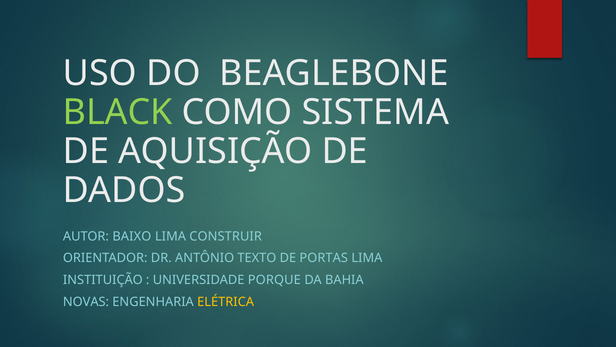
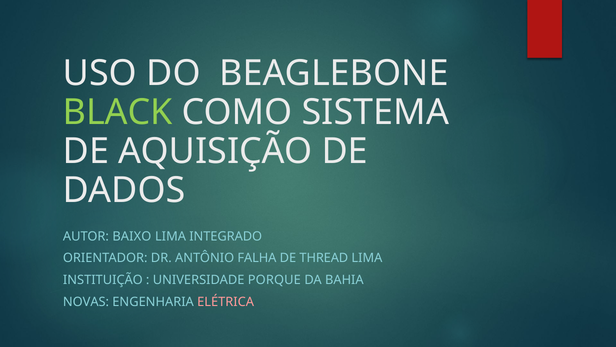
CONSTRUIR: CONSTRUIR -> INTEGRADO (226, 236)
TEXTO: TEXTO -> FALHA (257, 258)
PORTAS: PORTAS -> THREAD (324, 258)
ELÉTRICA colour: yellow -> pink (226, 301)
